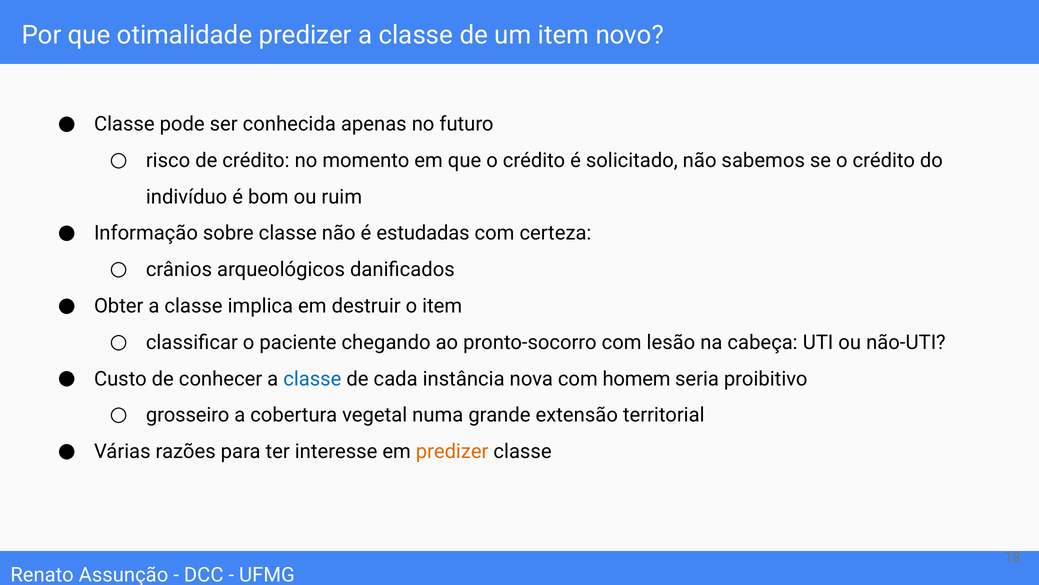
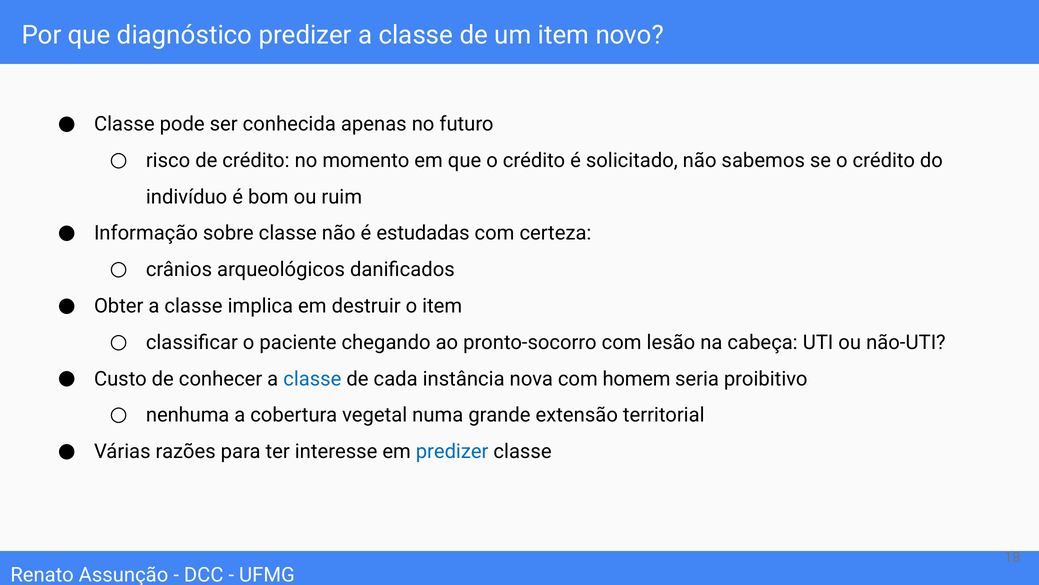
otimalidade: otimalidade -> diagnóstico (185, 35)
grosseiro: grosseiro -> nenhuma (188, 415)
predizer colour: orange -> blue (452, 451)
